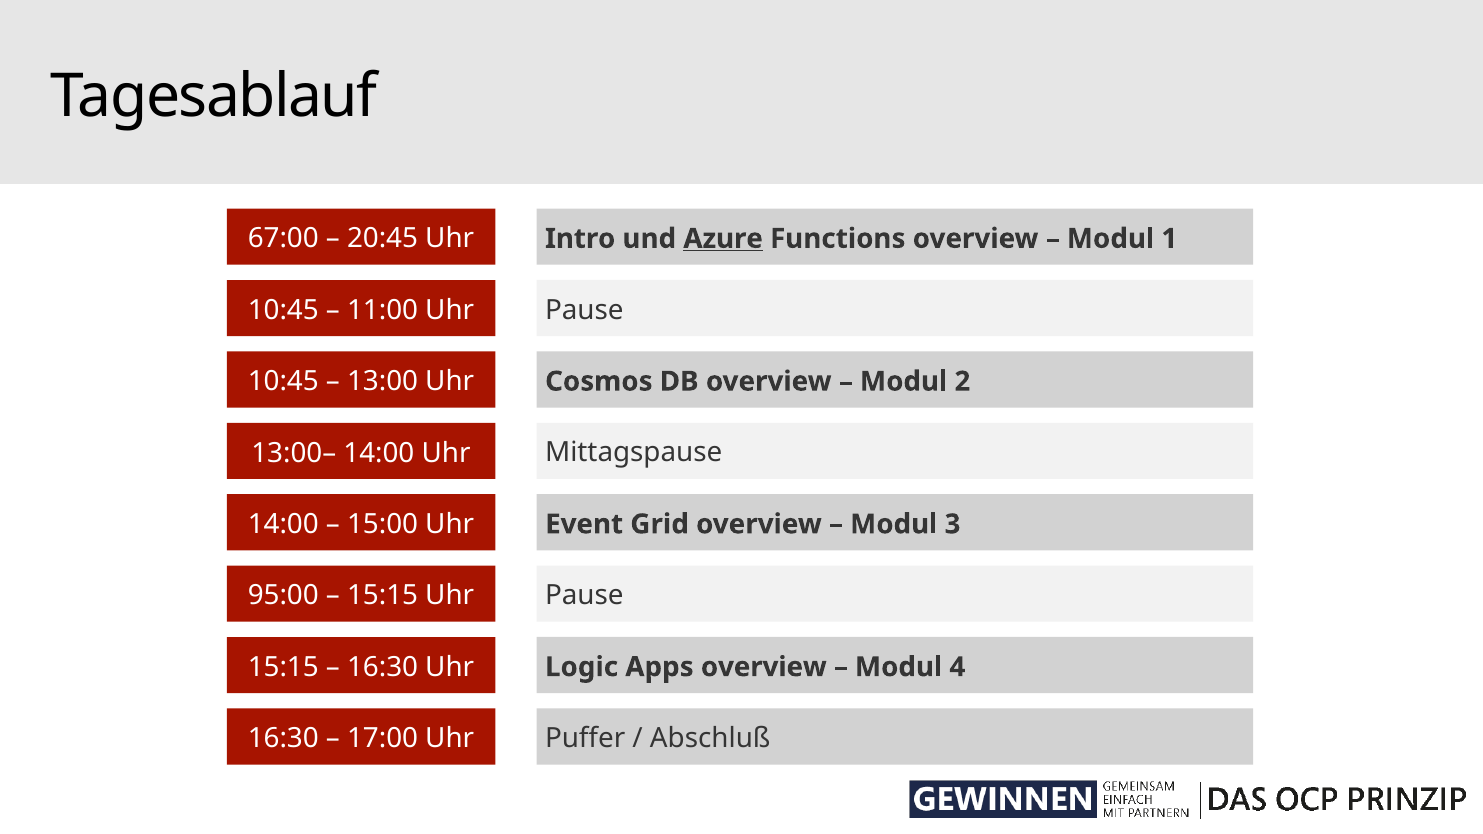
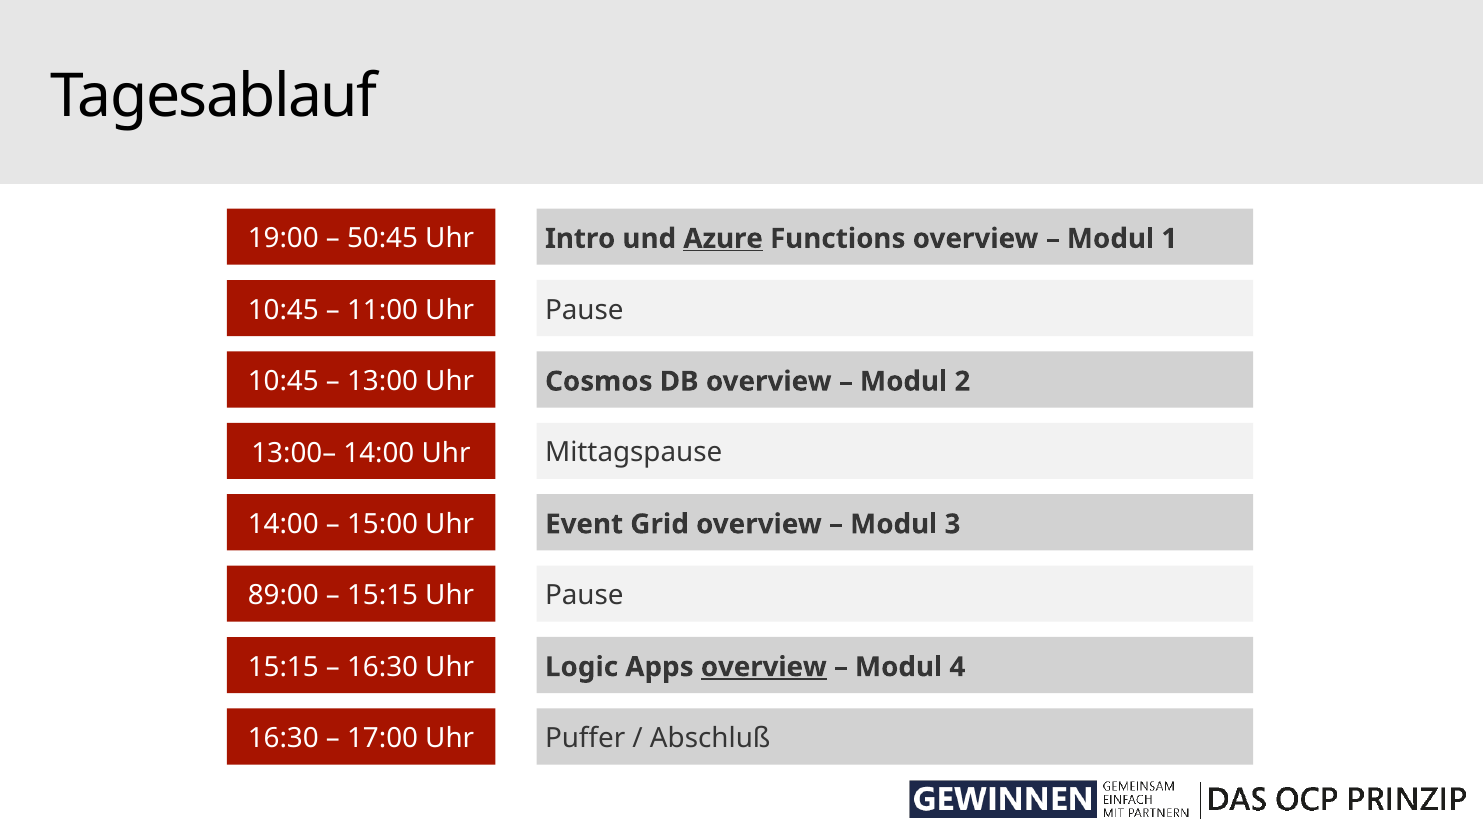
67:00: 67:00 -> 19:00 (283, 239)
20:45: 20:45 -> 50:45 (383, 239)
95:00: 95:00 -> 89:00 (283, 596)
overview underline: none -> present (764, 667)
